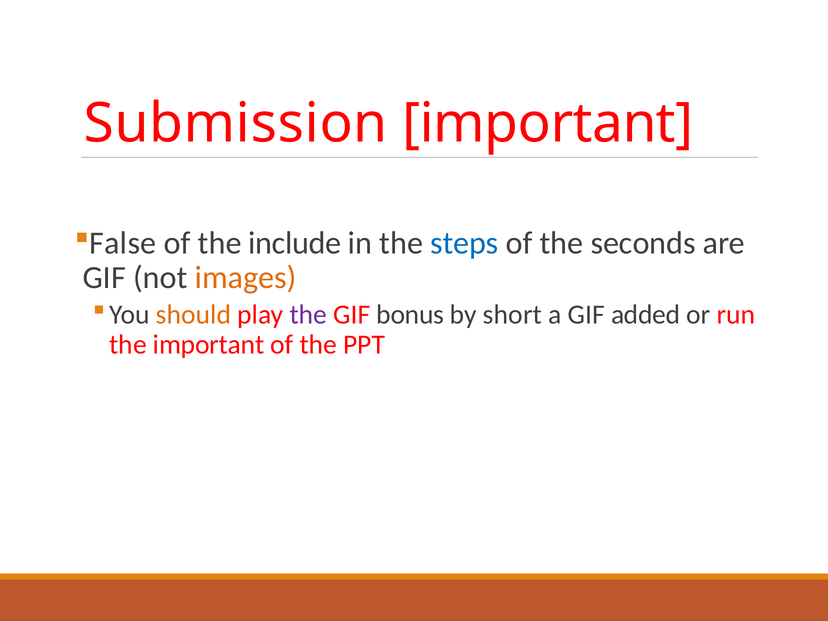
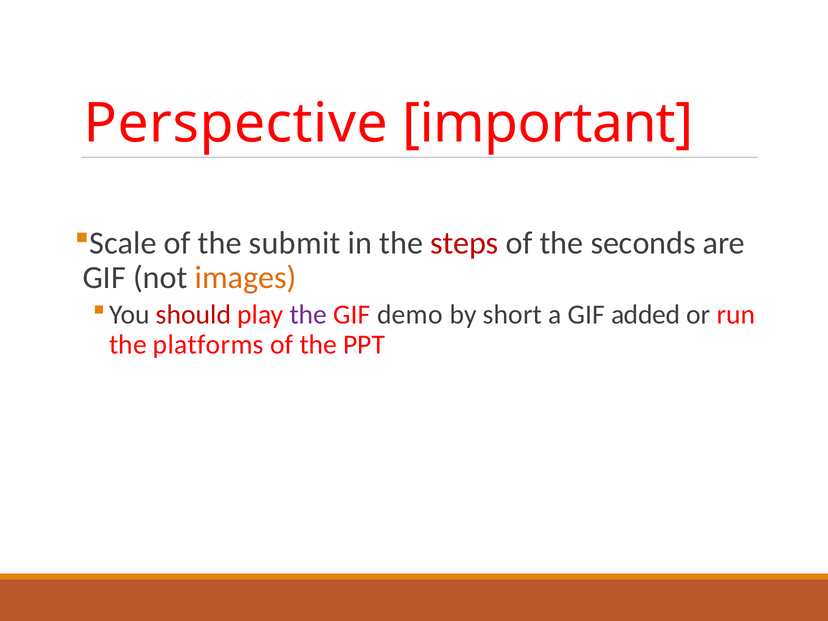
Submission: Submission -> Perspective (236, 124)
False: False -> Scale (123, 243)
include: include -> submit (295, 243)
steps colour: blue -> red (464, 243)
should colour: orange -> red (194, 315)
bonus: bonus -> demo (410, 315)
the important: important -> platforms (208, 345)
